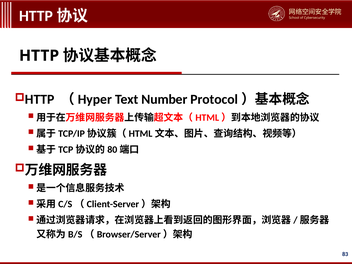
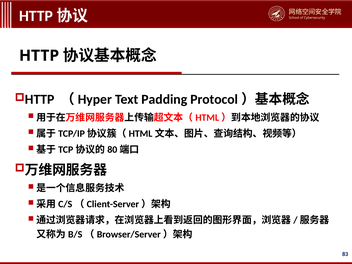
Number: Number -> Padding (164, 99)
